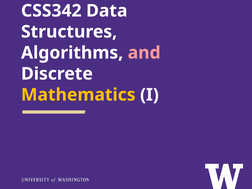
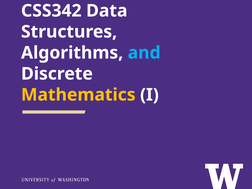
and colour: pink -> light blue (144, 53)
